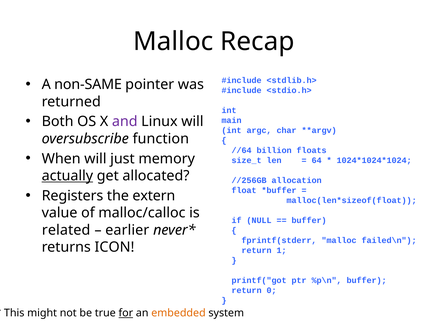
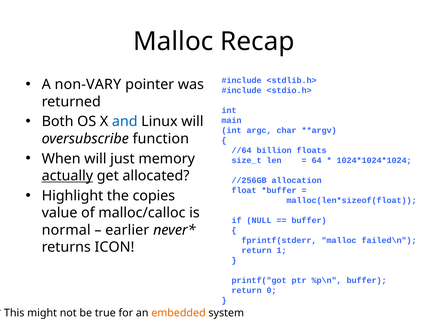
non-SAME: non-SAME -> non-VARY (88, 85)
and colour: purple -> blue (125, 122)
Registers: Registers -> Highlight (72, 196)
extern: extern -> copies (154, 196)
related: related -> normal (66, 230)
for underline: present -> none (126, 313)
